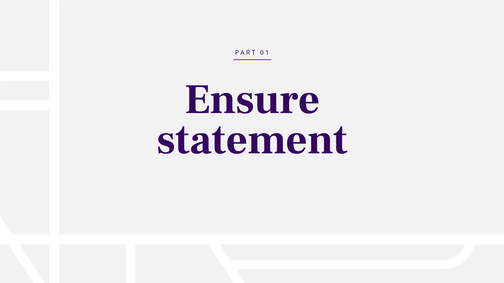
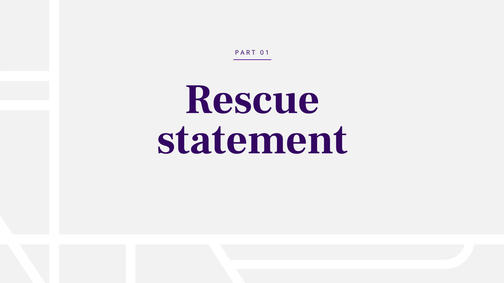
Ensure: Ensure -> Rescue (252, 99)
